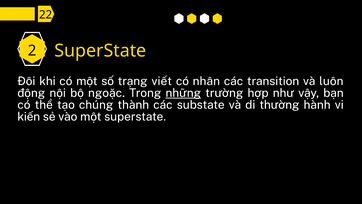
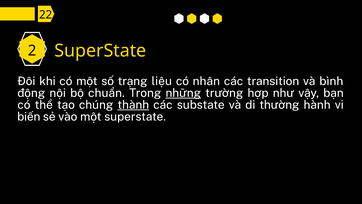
viết: viết -> liệu (162, 81)
luôn: luôn -> bình (331, 81)
ngoặc: ngoặc -> chuẩn (106, 93)
thành underline: none -> present (133, 105)
kiến: kiến -> biến (29, 116)
